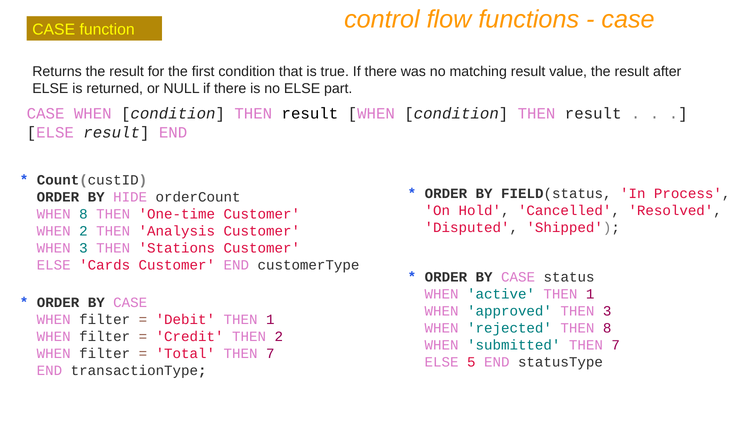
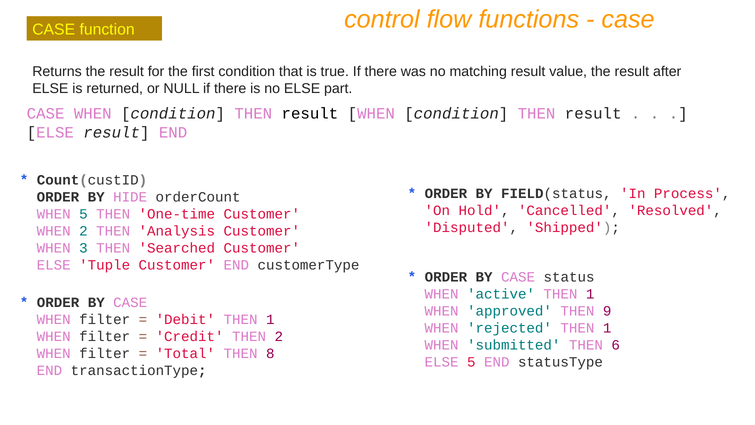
WHEN 8: 8 -> 5 (83, 214)
Stations: Stations -> Searched (177, 248)
Cards: Cards -> Tuple (105, 265)
THEN 3: 3 -> 9 (607, 311)
rejected THEN 8: 8 -> 1 (607, 328)
submitted THEN 7: 7 -> 6 (616, 345)
Total THEN 7: 7 -> 8 (270, 354)
